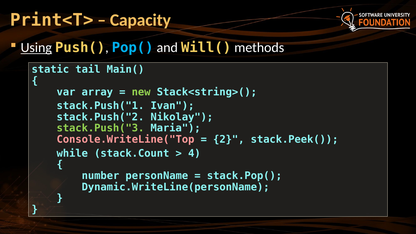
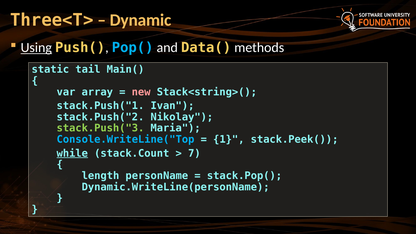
Print<T>: Print<T> -> Three<T> (52, 20)
Capacity: Capacity -> Dynamic (141, 20)
Will(: Will( -> Data( (206, 48)
new colour: light green -> pink (141, 92)
Console.WriteLine("Top colour: pink -> light blue (126, 139)
2: 2 -> 1 (229, 139)
while underline: none -> present (72, 153)
4: 4 -> 7 (194, 153)
number: number -> length (100, 176)
